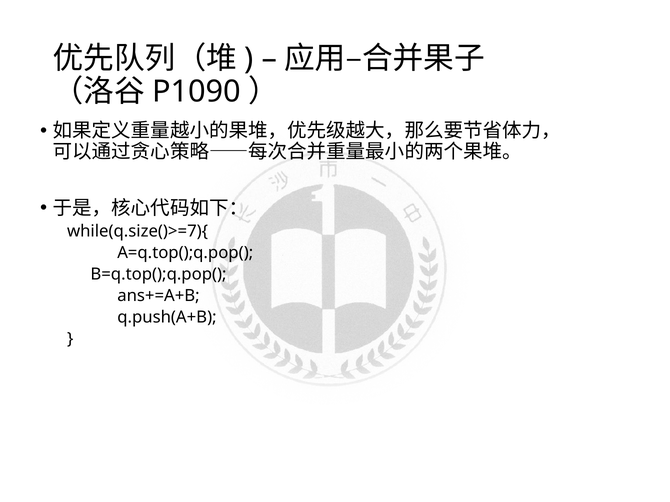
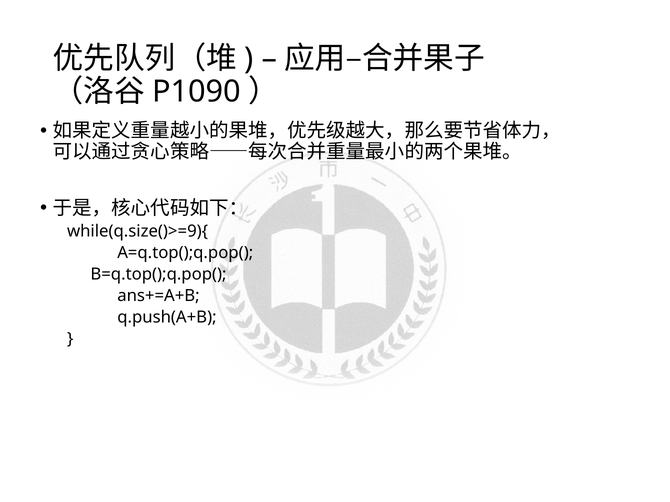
while(q.size()>=7){: while(q.size()>=7){ -> while(q.size()>=9){ (138, 231)
